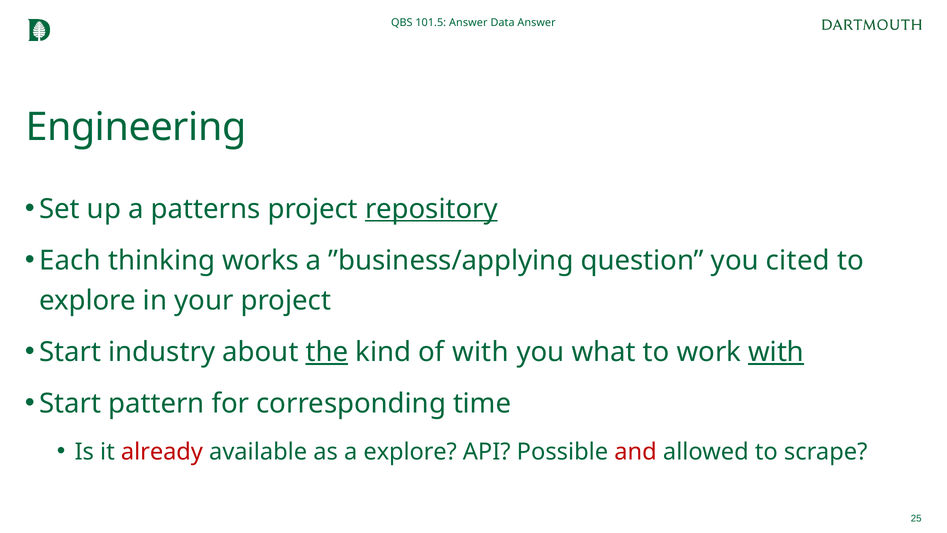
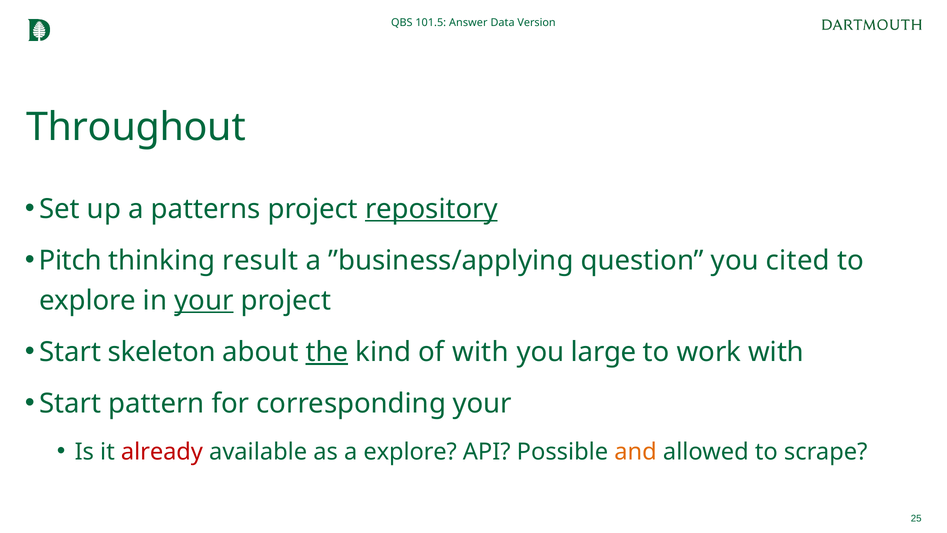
Data Answer: Answer -> Version (537, 23)
Engineering: Engineering -> Throughout (136, 127)
Each: Each -> Pitch (70, 261)
works: works -> result (260, 261)
your underline: none -> present (204, 300)
industry: industry -> skeleton (162, 352)
what: what -> large (604, 352)
with underline: present -> none (776, 352)
corresponding time: time -> your (482, 404)
and colour: red -> orange (636, 452)
